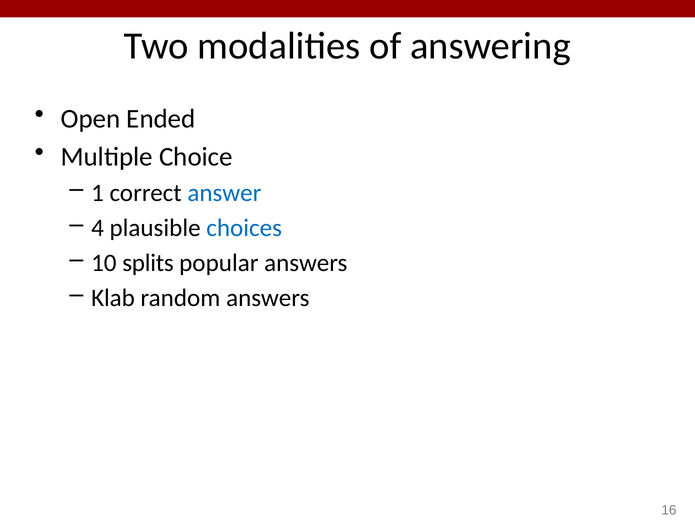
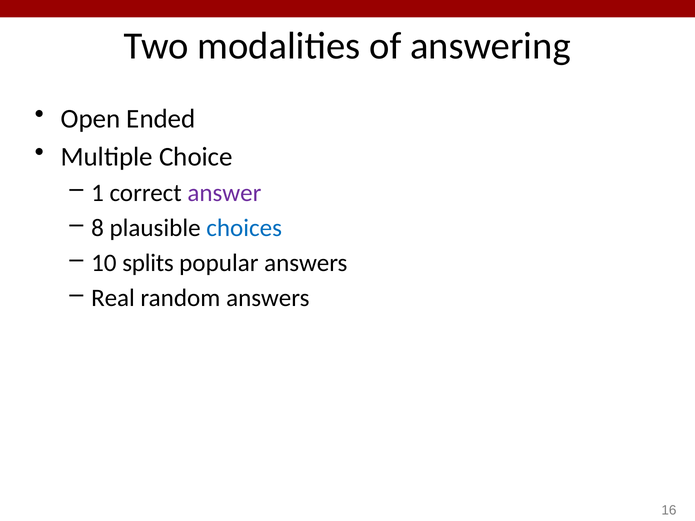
answer colour: blue -> purple (224, 193)
4: 4 -> 8 (97, 228)
Klab: Klab -> Real (113, 298)
